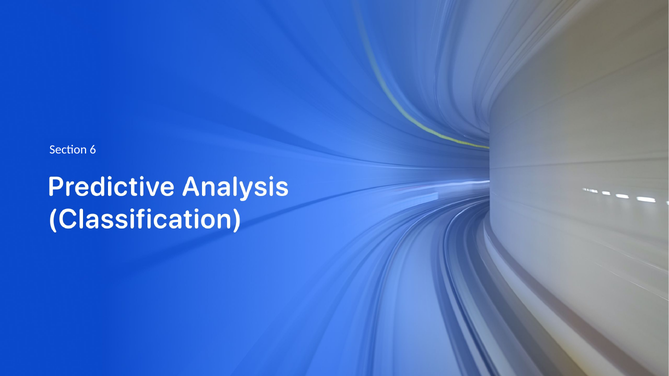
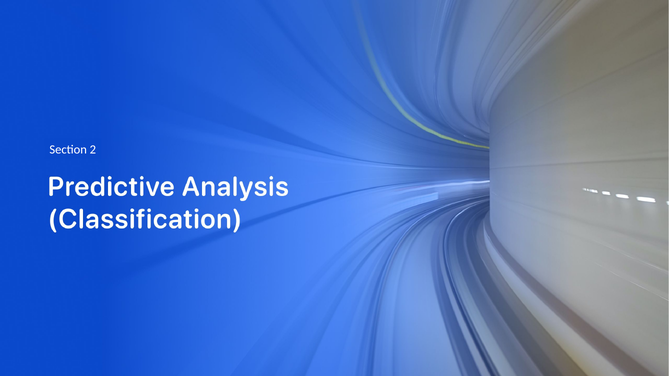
6: 6 -> 2 (93, 150)
